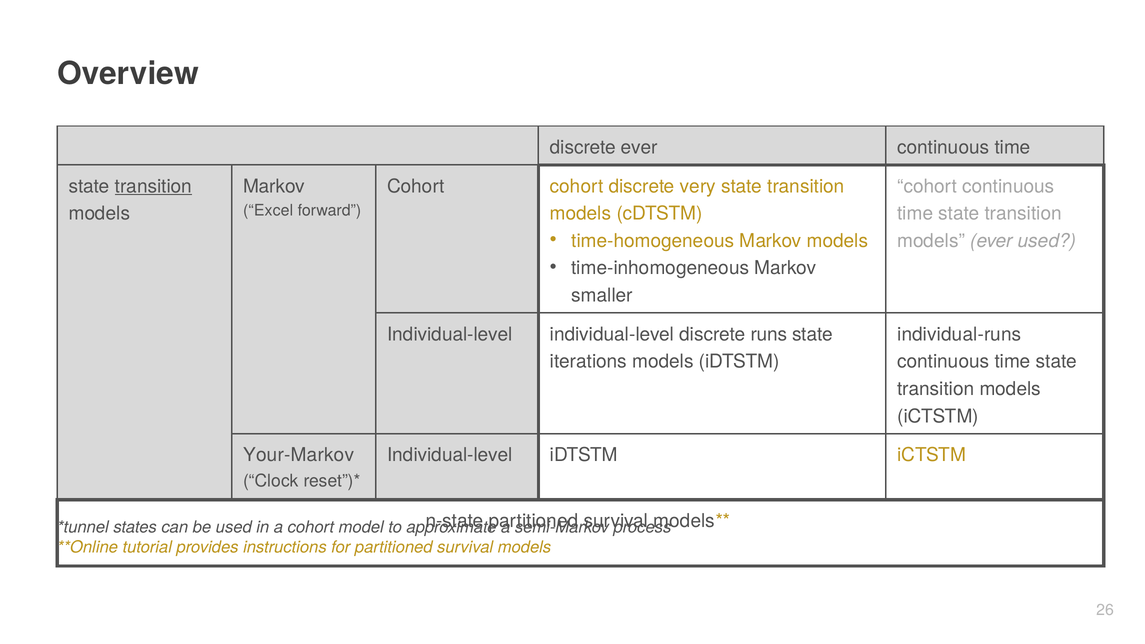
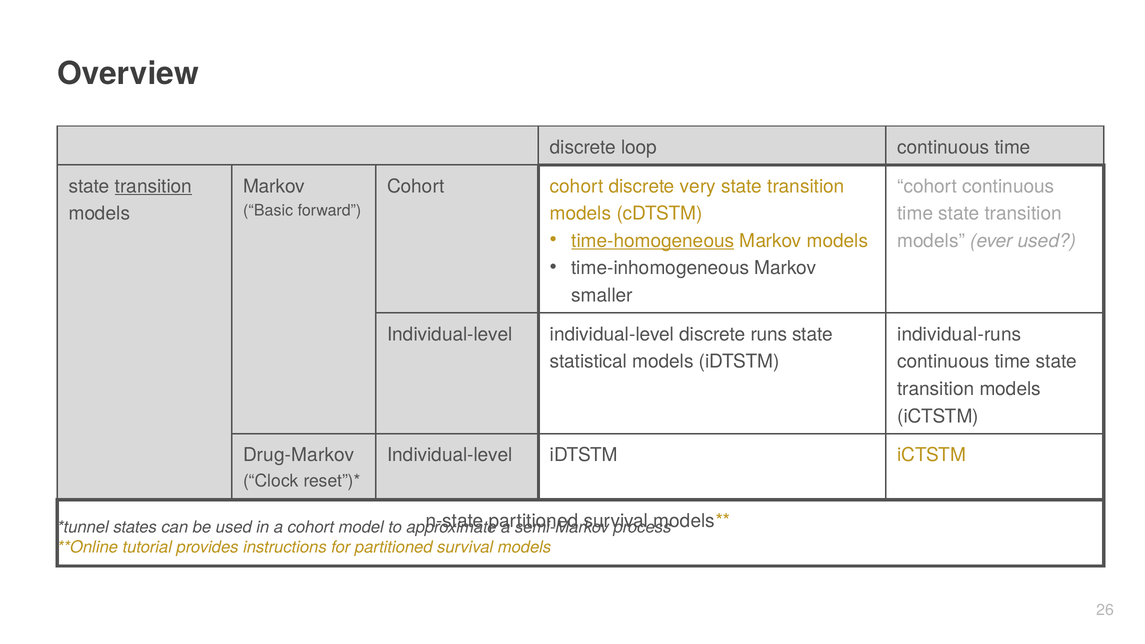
discrete ever: ever -> loop (639, 147)
Excel: Excel -> Basic (268, 211)
time-homogeneous underline: none -> present (653, 241)
iterations: iterations -> statistical (588, 362)
Your-Markov: Your-Markov -> Drug-Markov (299, 455)
